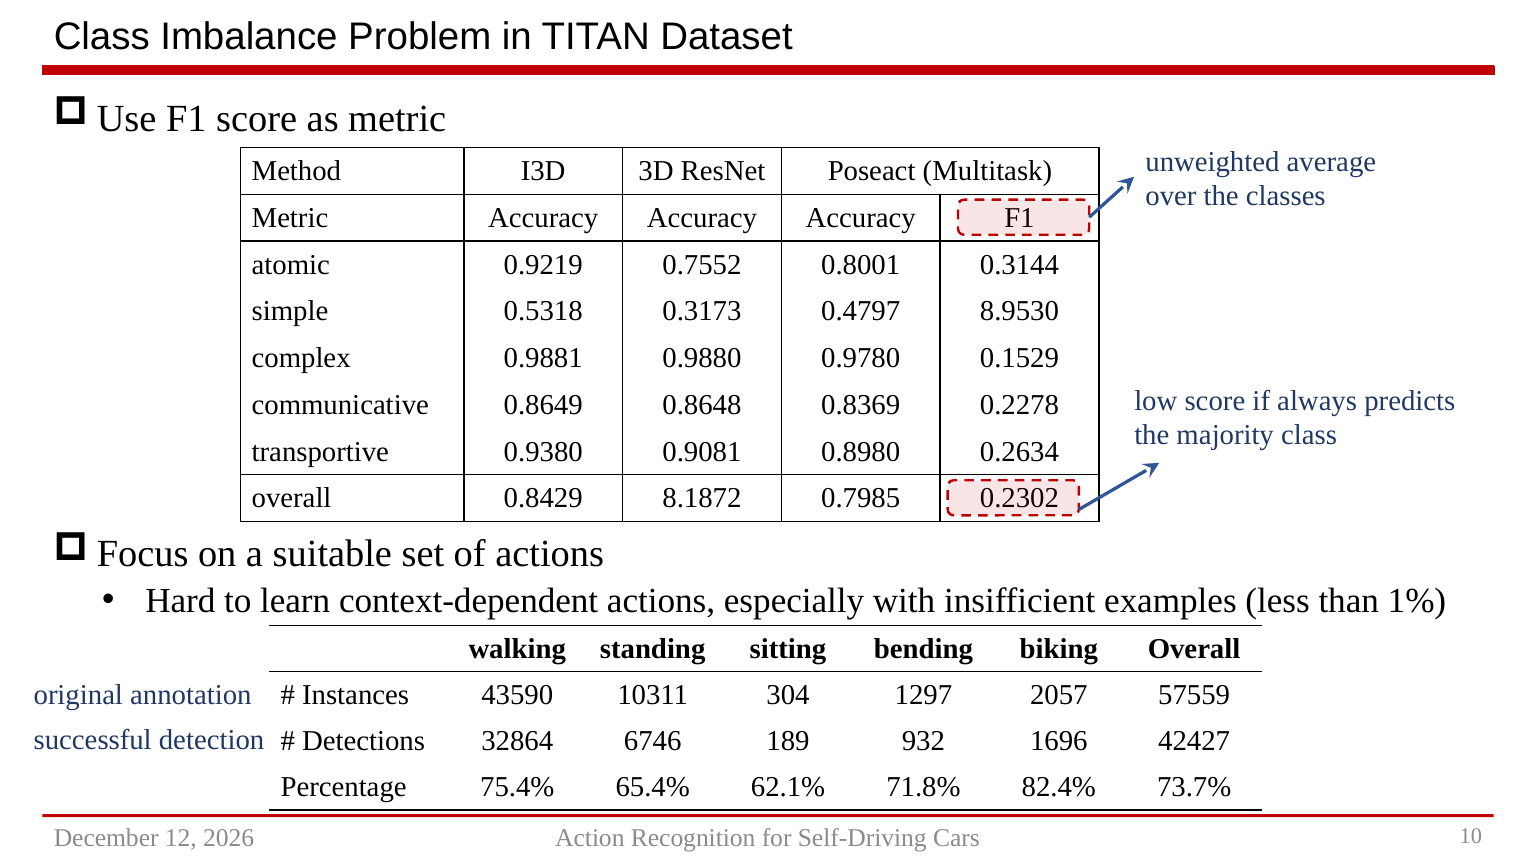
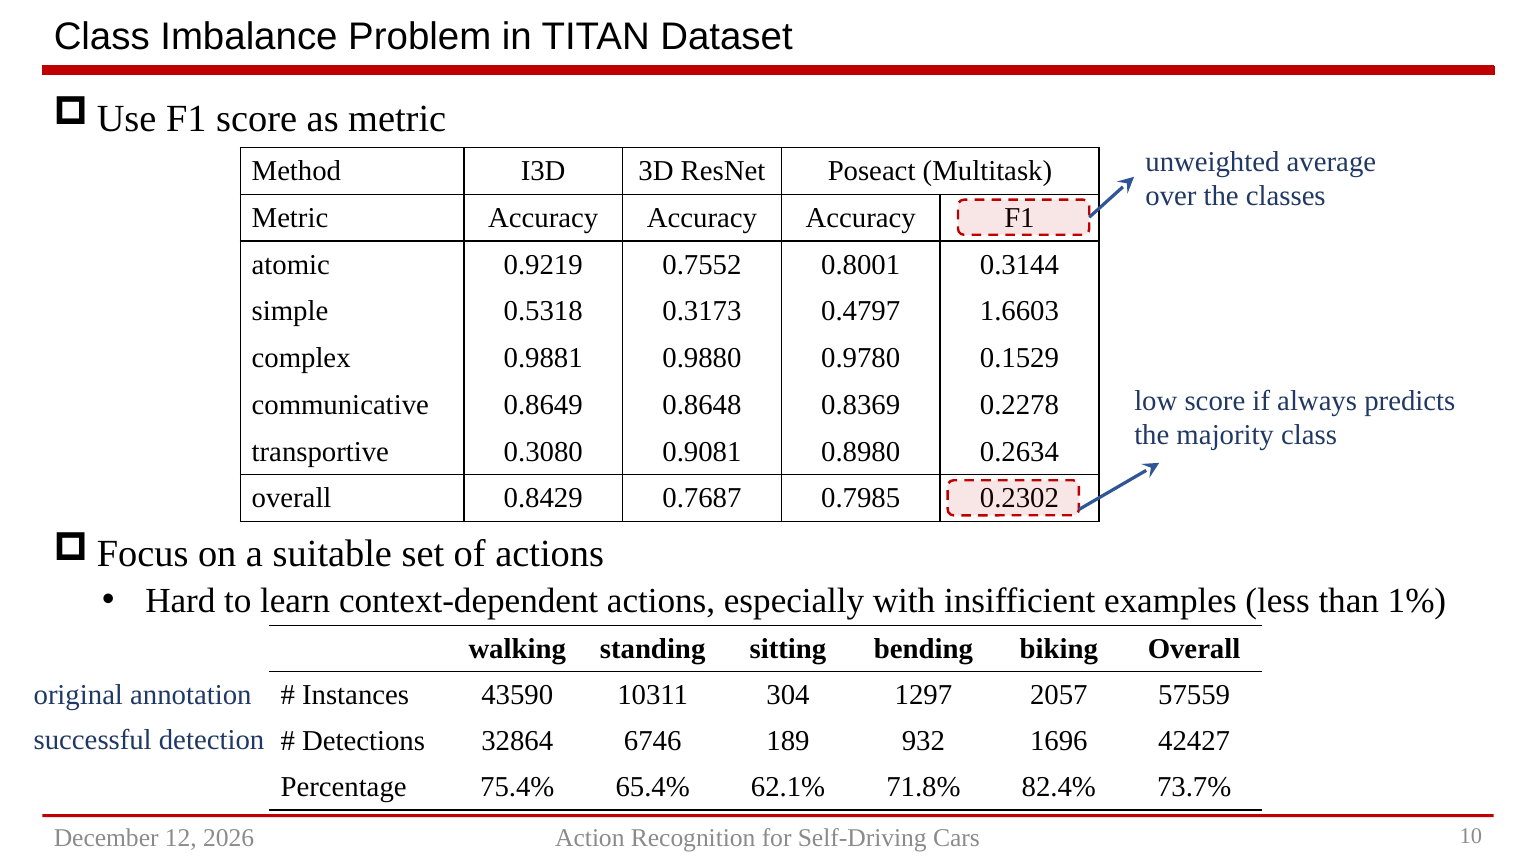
8.9530: 8.9530 -> 1.6603 (1019, 311)
0.9380: 0.9380 -> 0.3080 (543, 452)
8.1872: 8.1872 -> 0.7687 (702, 498)
